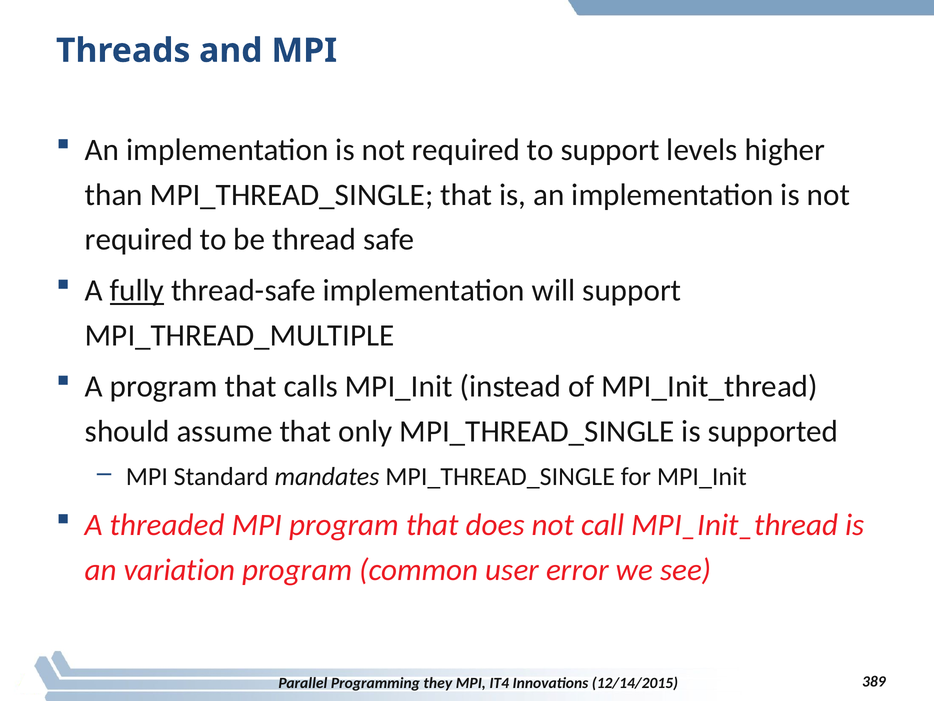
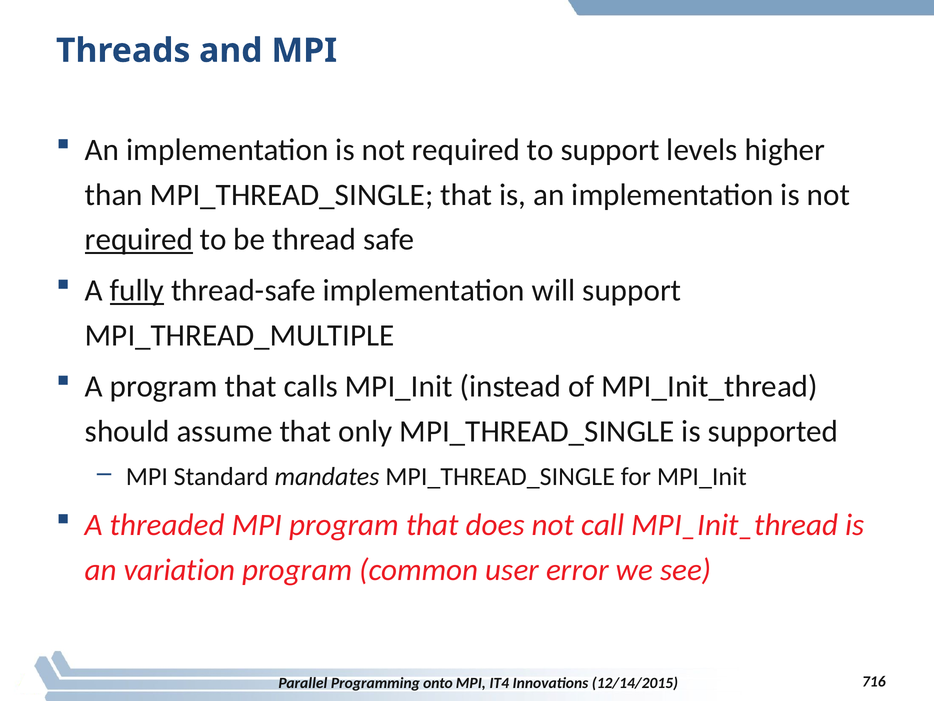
required underline: none -> present (139, 239)
they: they -> onto (438, 683)
389: 389 -> 716 (874, 681)
